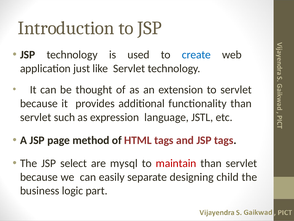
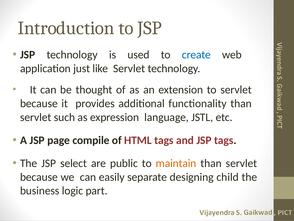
method: method -> compile (91, 140)
mysql: mysql -> public (124, 163)
maintain colour: red -> orange (176, 163)
